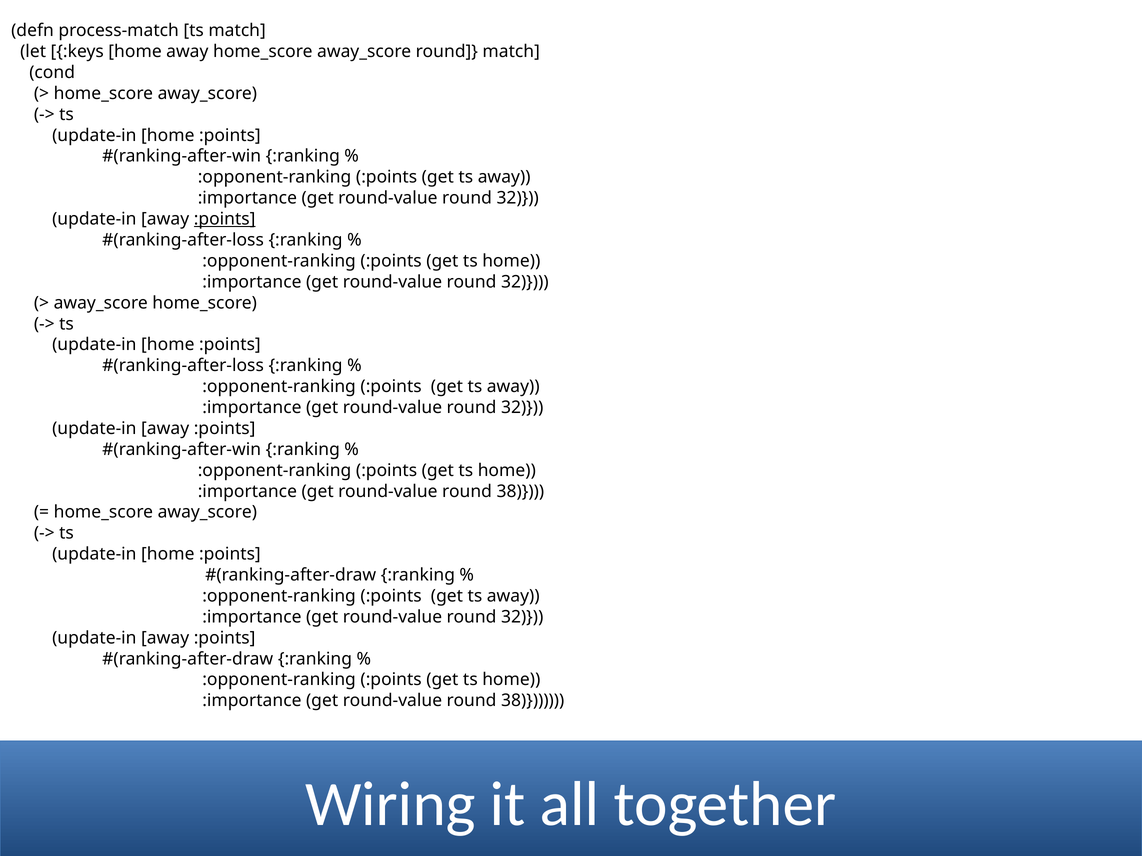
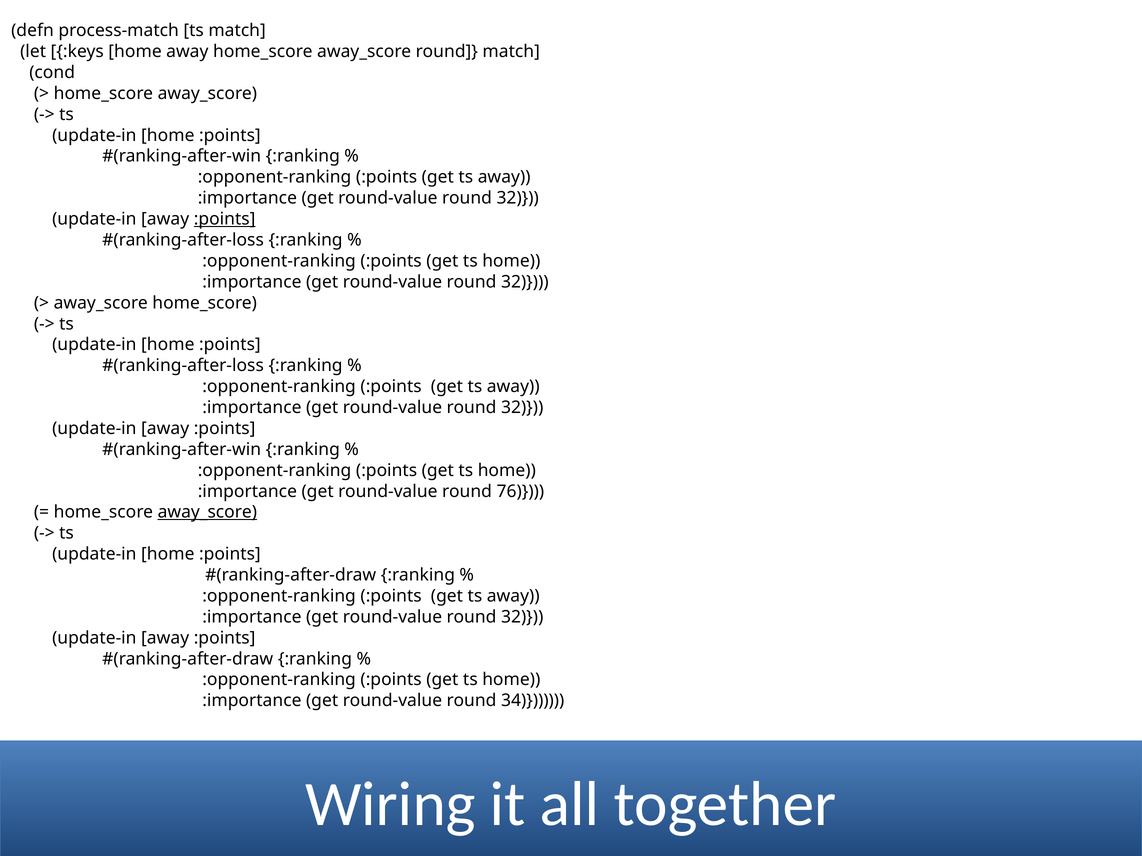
38: 38 -> 76 (520, 492)
away_score underline: none -> present (207, 513)
38: 38 -> 34 (533, 701)
